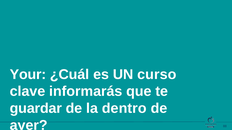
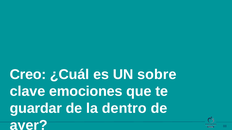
Your: Your -> Creo (28, 75)
curso: curso -> sobre (157, 75)
informarás: informarás -> emociones (86, 92)
